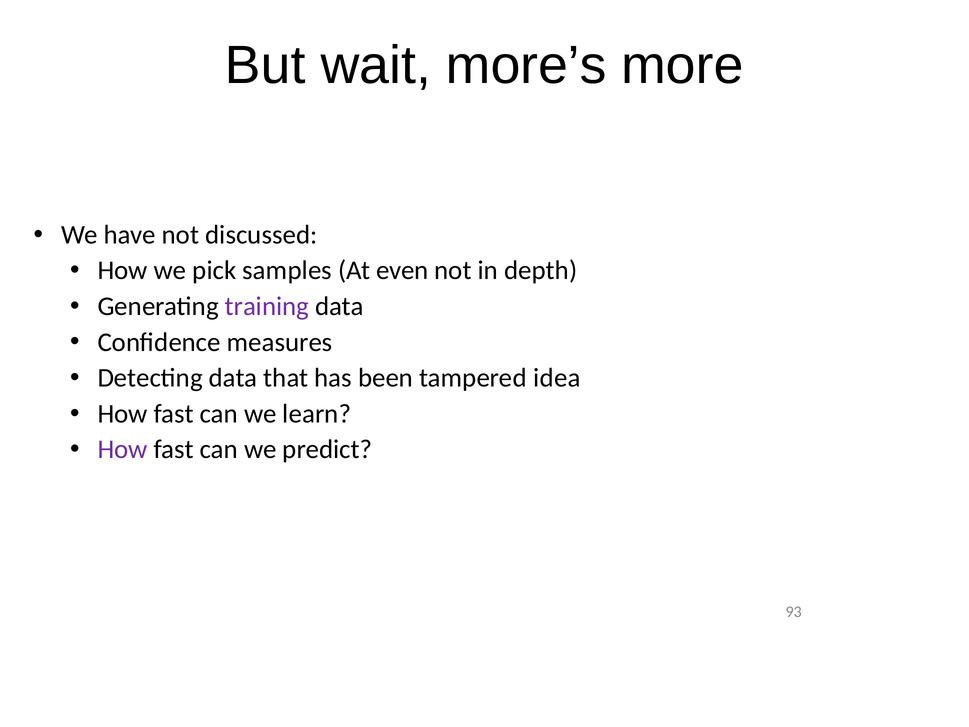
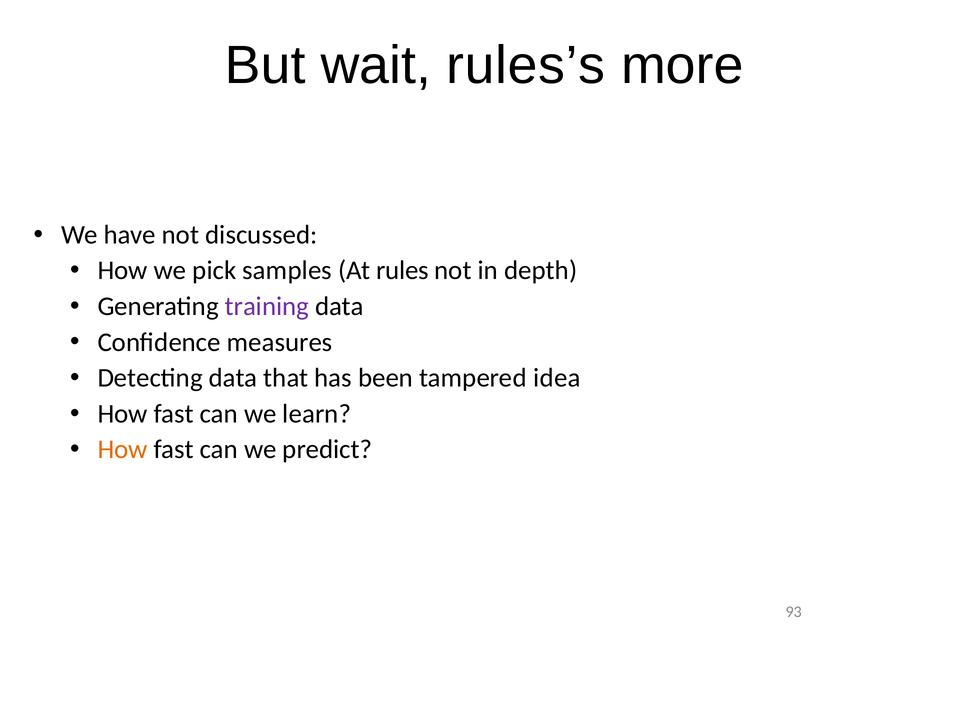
more’s: more’s -> rules’s (526, 66)
even: even -> rules (402, 270)
How colour: purple -> orange (123, 449)
